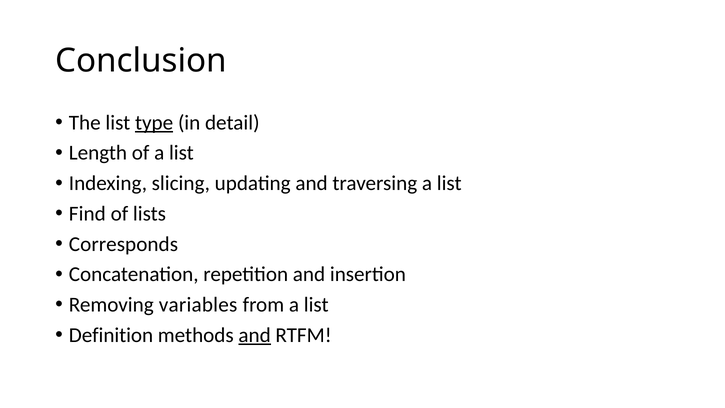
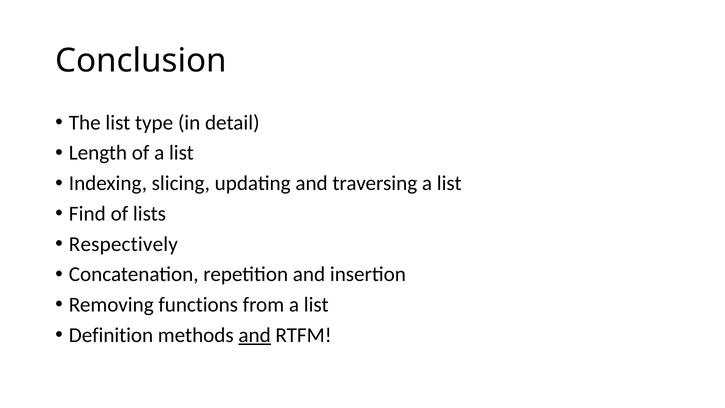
type underline: present -> none (154, 123)
Corresponds: Corresponds -> Respectively (123, 244)
variables: variables -> functions (198, 305)
